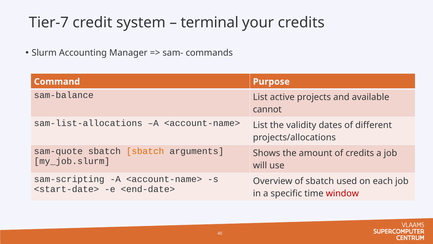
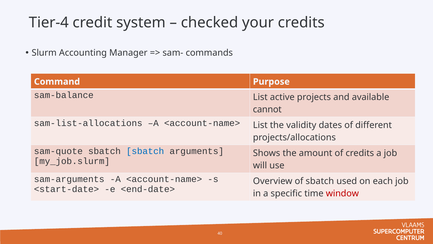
Tier-7: Tier-7 -> Tier-4 (49, 22)
terminal: terminal -> checked (210, 22)
sbatch colour: orange -> blue (145, 151)
sam-scripting: sam-scripting -> sam-arguments (69, 179)
